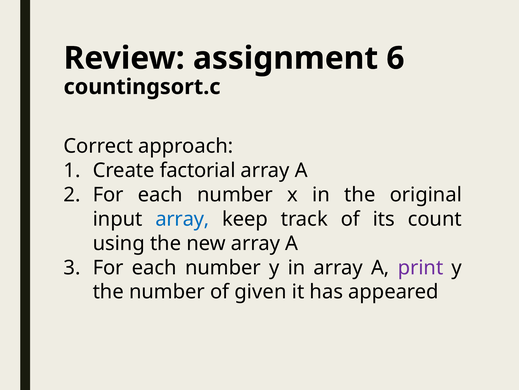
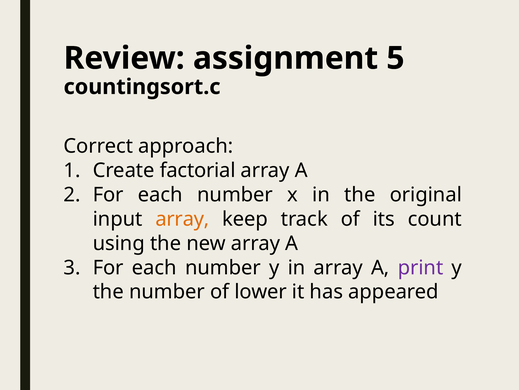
6: 6 -> 5 (395, 58)
array colour: blue -> orange (182, 219)
given: given -> lower (261, 291)
